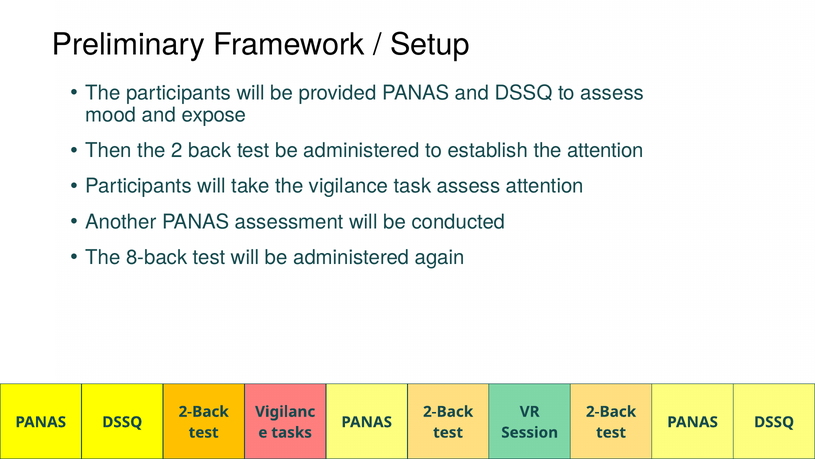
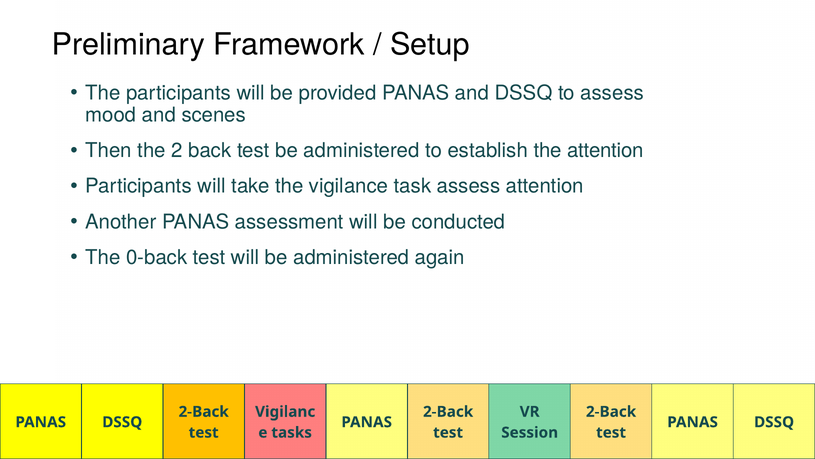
expose: expose -> scenes (214, 115)
8-back: 8-back -> 0-back (157, 257)
